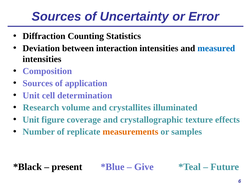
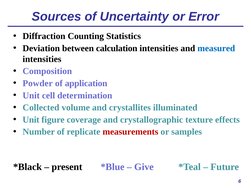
interaction: interaction -> calculation (117, 48)
Sources: Sources -> Powder (38, 83)
Research: Research -> Collected (41, 108)
measurements colour: orange -> red (130, 132)
